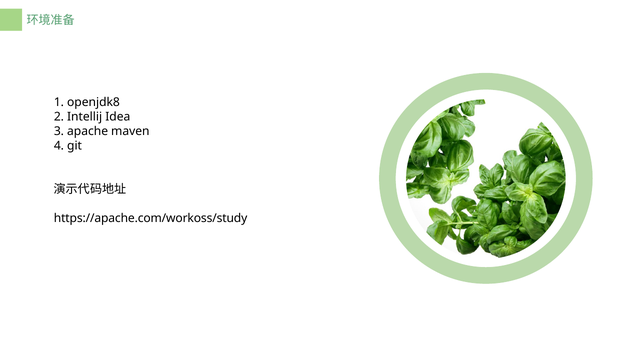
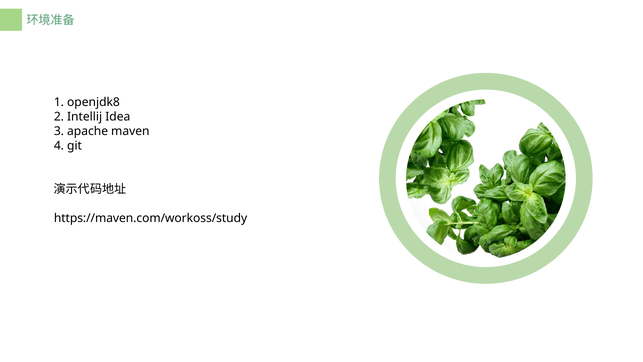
https://apache.com/workoss/study: https://apache.com/workoss/study -> https://maven.com/workoss/study (151, 218)
